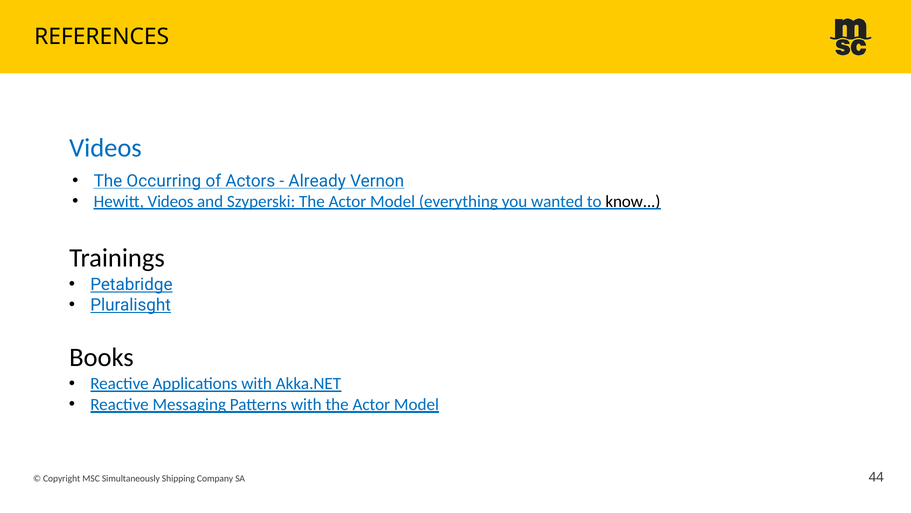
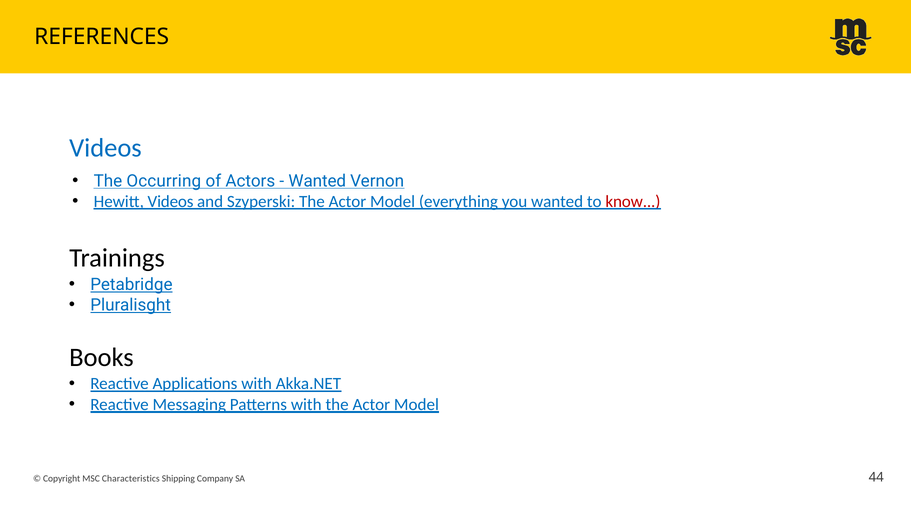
Already: Already -> Wanted (317, 181)
know colour: black -> red (633, 201)
Simultaneously: Simultaneously -> Characteristics (131, 478)
